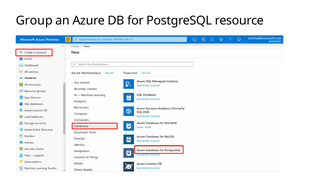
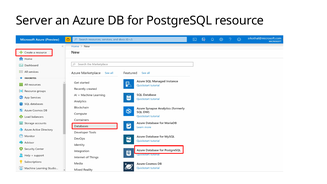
Group: Group -> Server (34, 20)
